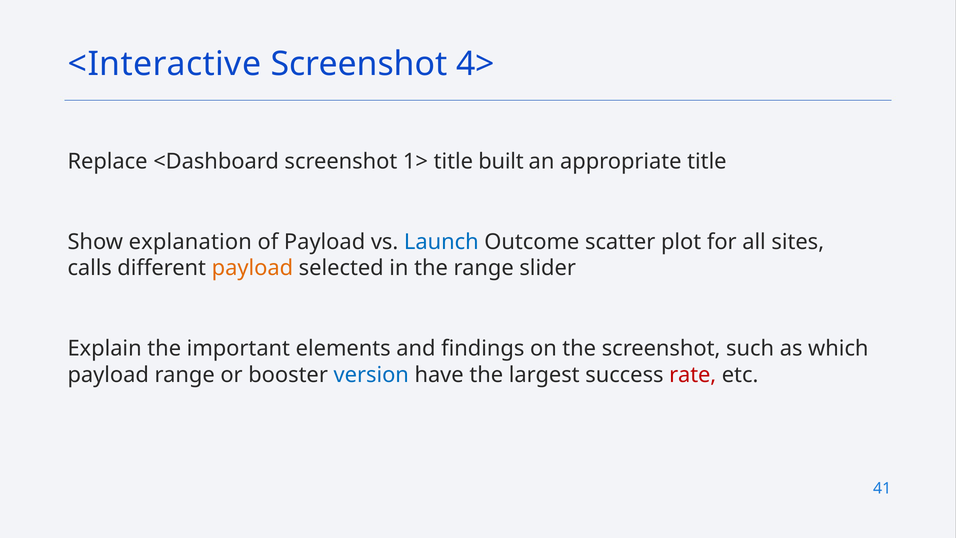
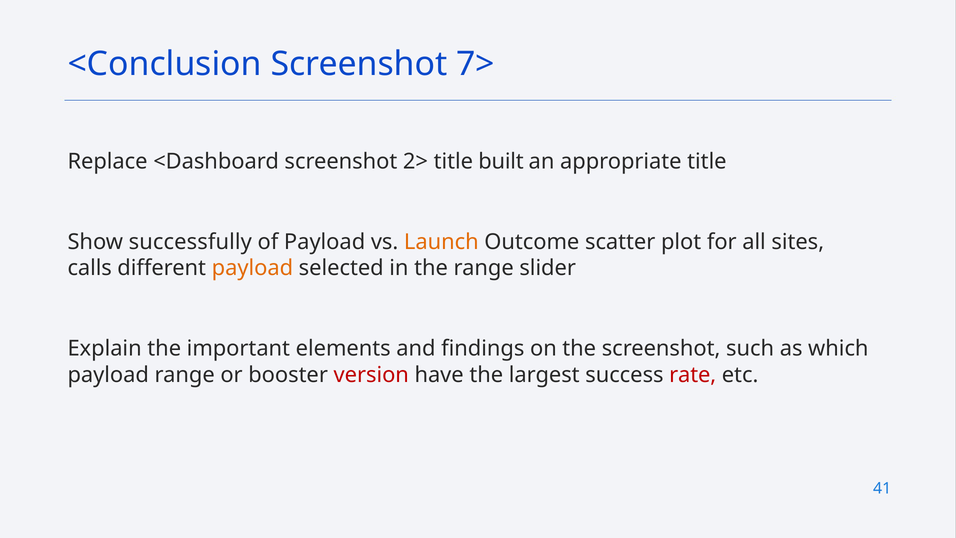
<Interactive: <Interactive -> <Conclusion (165, 64)
4>: 4> -> 7> (475, 64)
1>: 1> -> 2> (415, 161)
explanation: explanation -> successfully (190, 242)
Launch colour: blue -> orange (441, 242)
version colour: blue -> red (371, 375)
